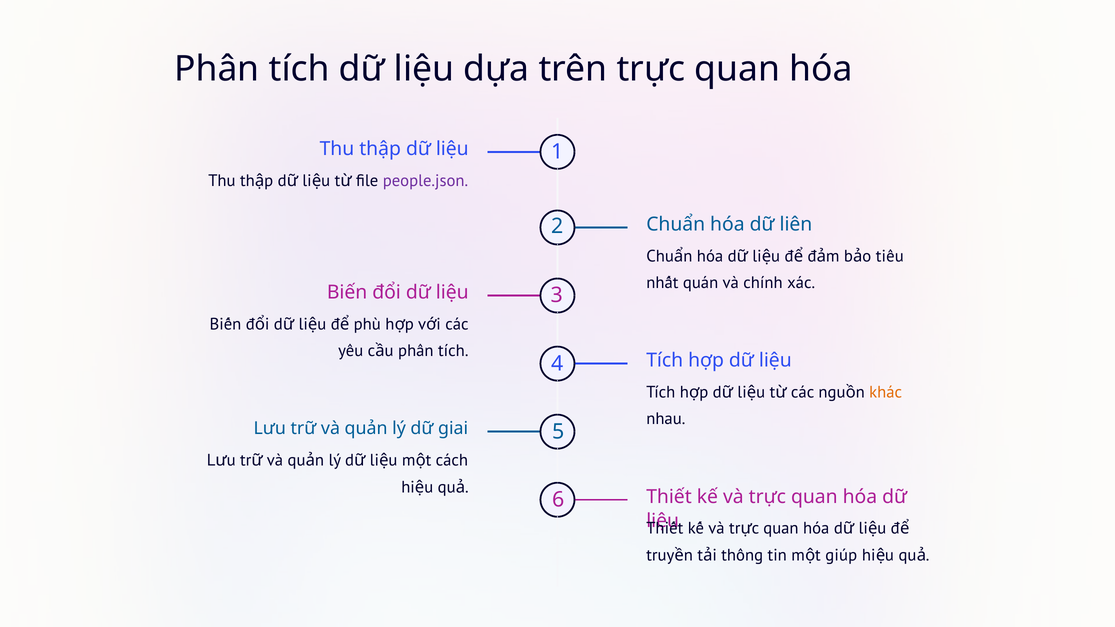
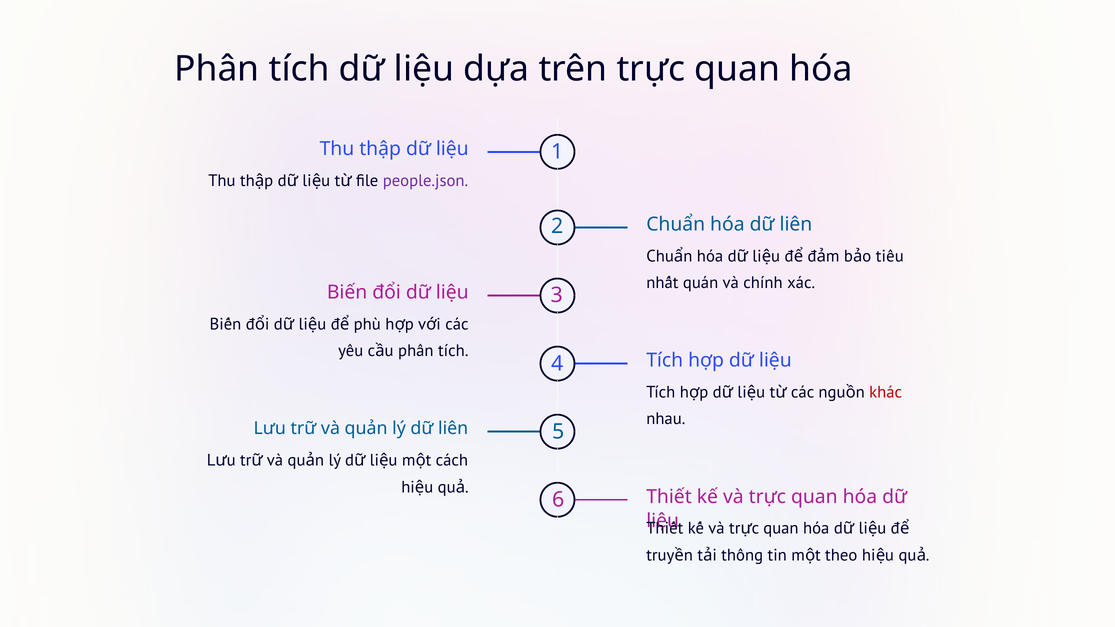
khác colour: orange -> red (886, 392)
lý dữ giai: giai -> liên (453, 429)
giúp: giúp -> theo (841, 555)
